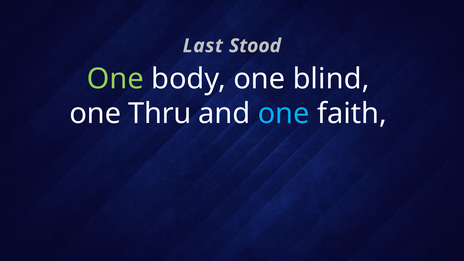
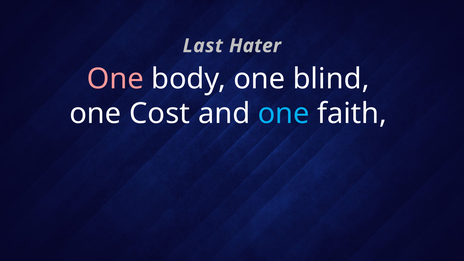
Stood: Stood -> Hater (255, 46)
One colour: light green -> pink (115, 79)
Thru: Thru -> Cost (160, 114)
